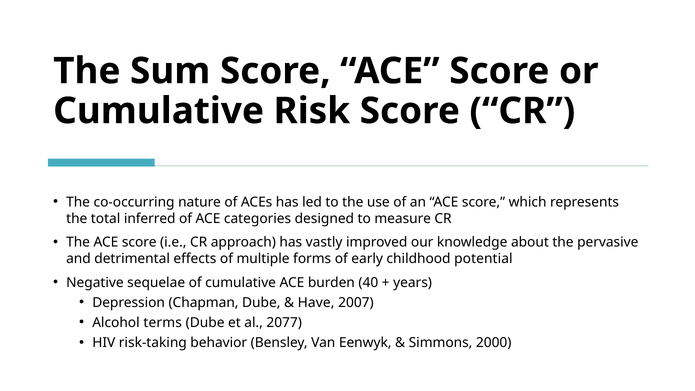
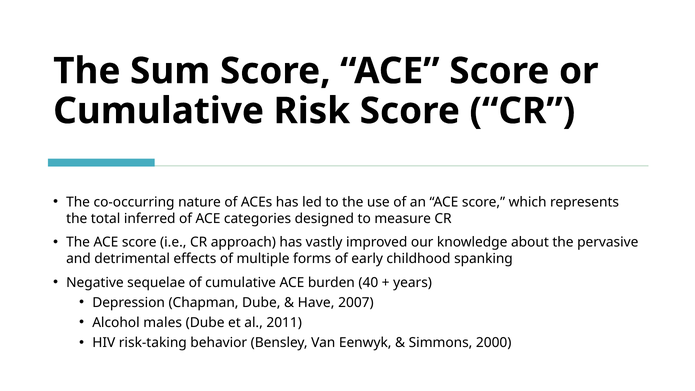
potential: potential -> spanking (483, 259)
terms: terms -> males (163, 323)
2077: 2077 -> 2011 (284, 323)
